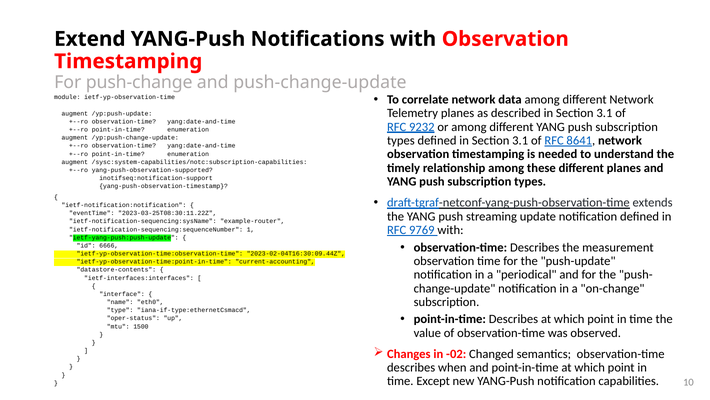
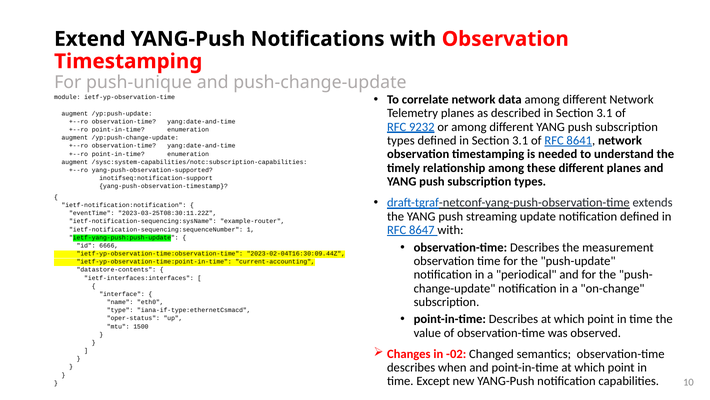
push-change: push-change -> push-unique (139, 82)
9769: 9769 -> 8647 (422, 230)
